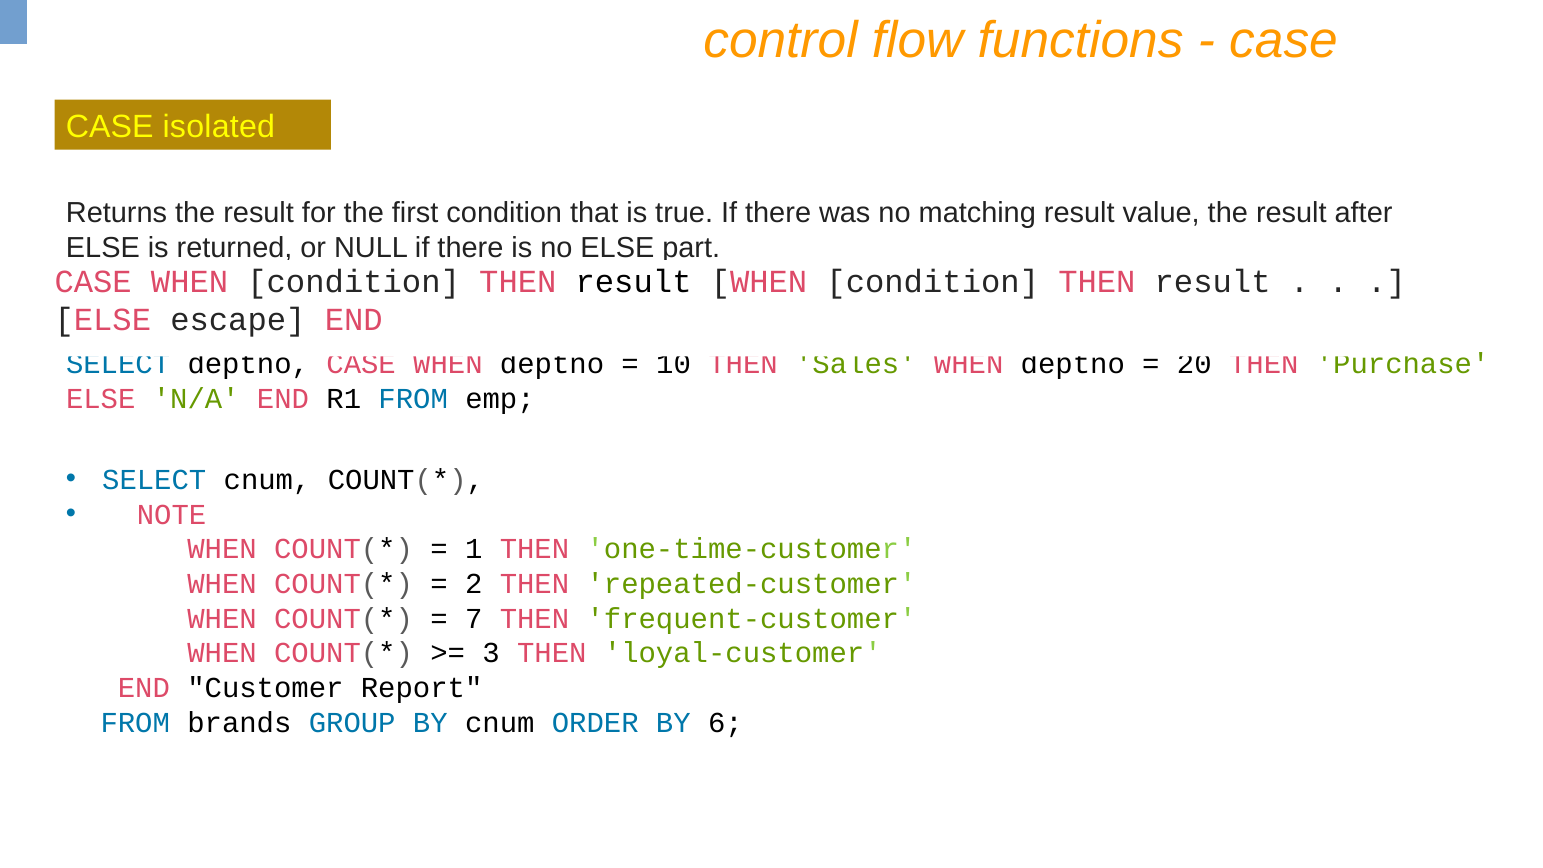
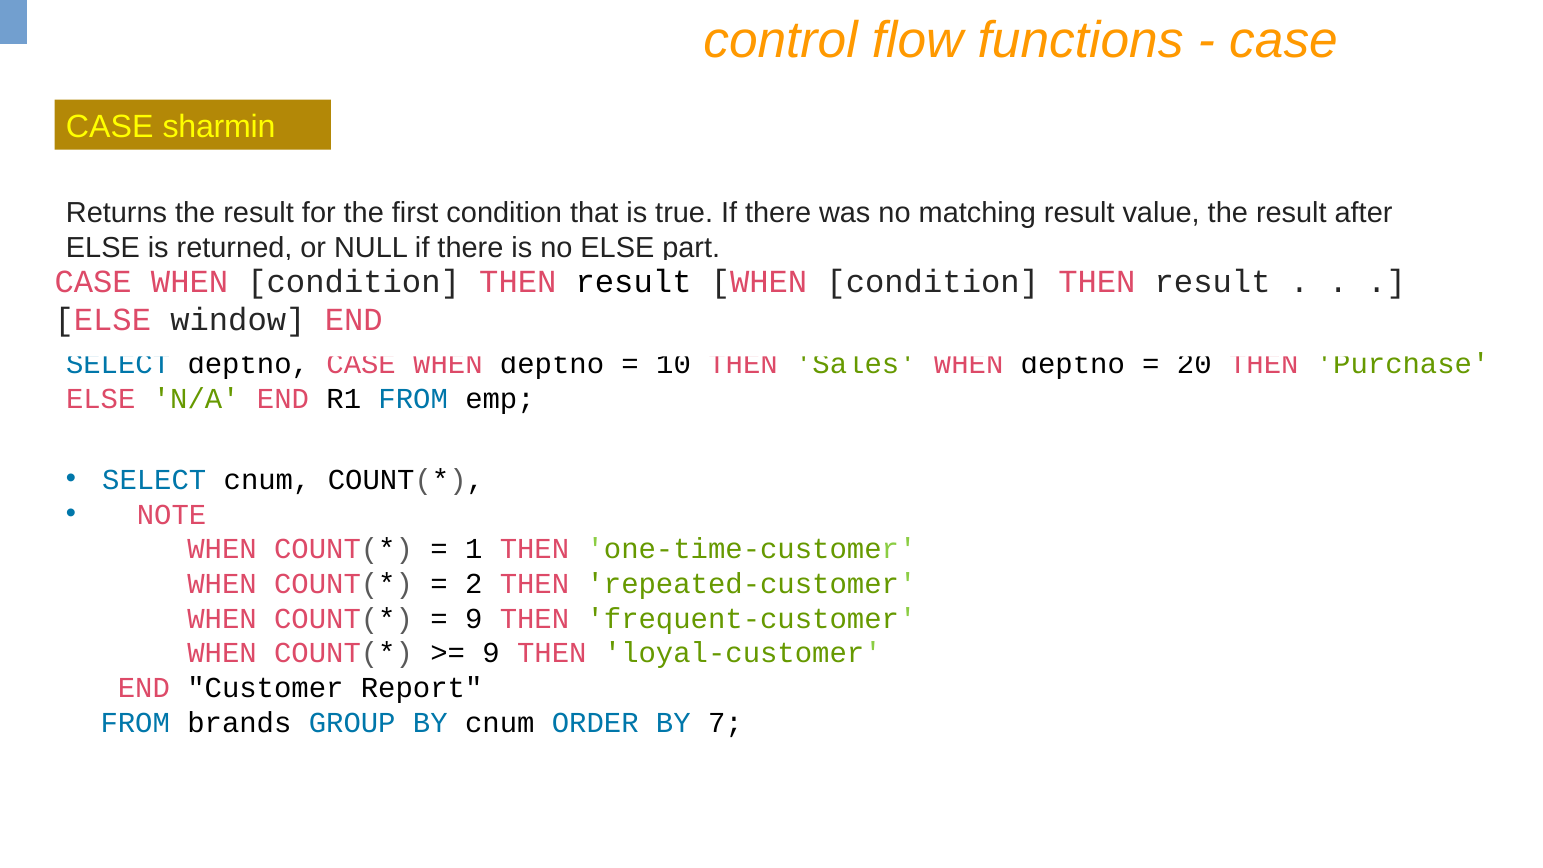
isolated: isolated -> sharmin (219, 127)
escape: escape -> window (238, 320)
7: 7 -> 9 (474, 619)
3: 3 -> 9 (491, 653)
6: 6 -> 7 (725, 723)
